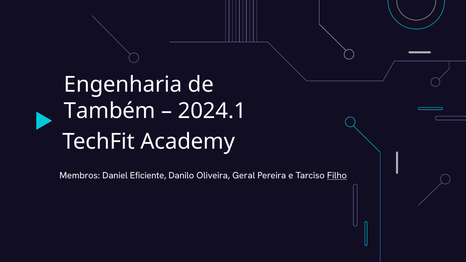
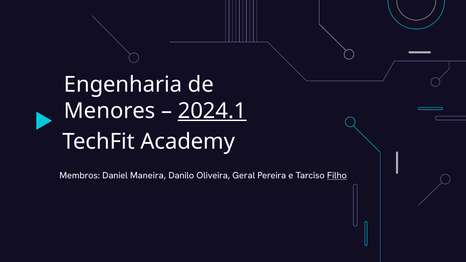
Também: Também -> Menores (110, 111)
2024.1 underline: none -> present (212, 111)
Eficiente: Eficiente -> Maneira (148, 176)
